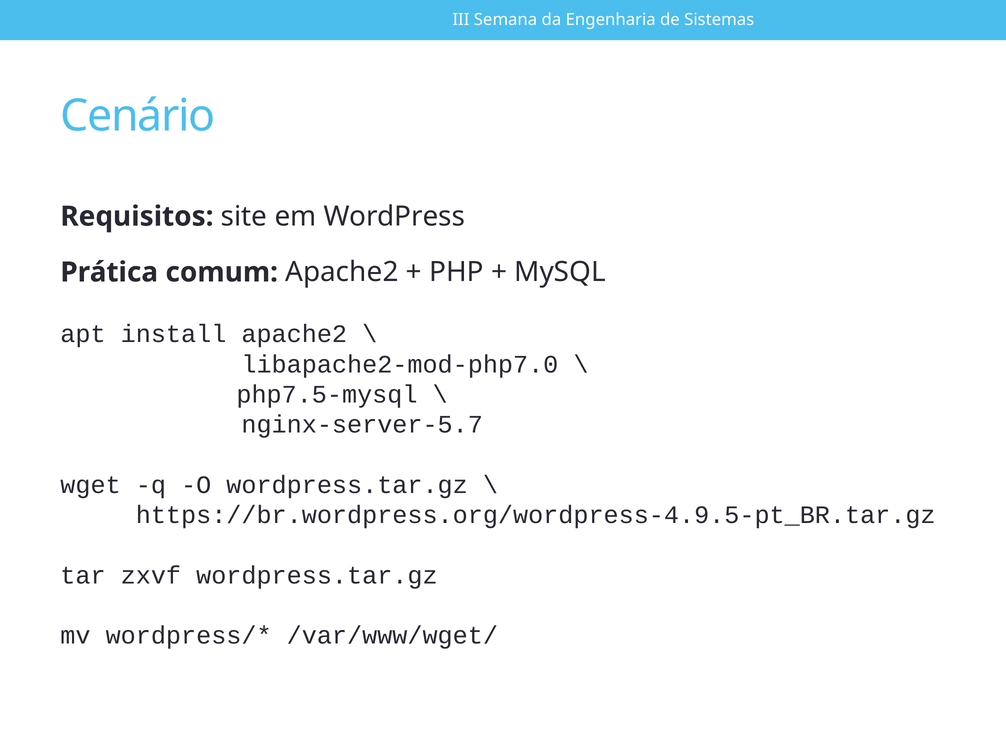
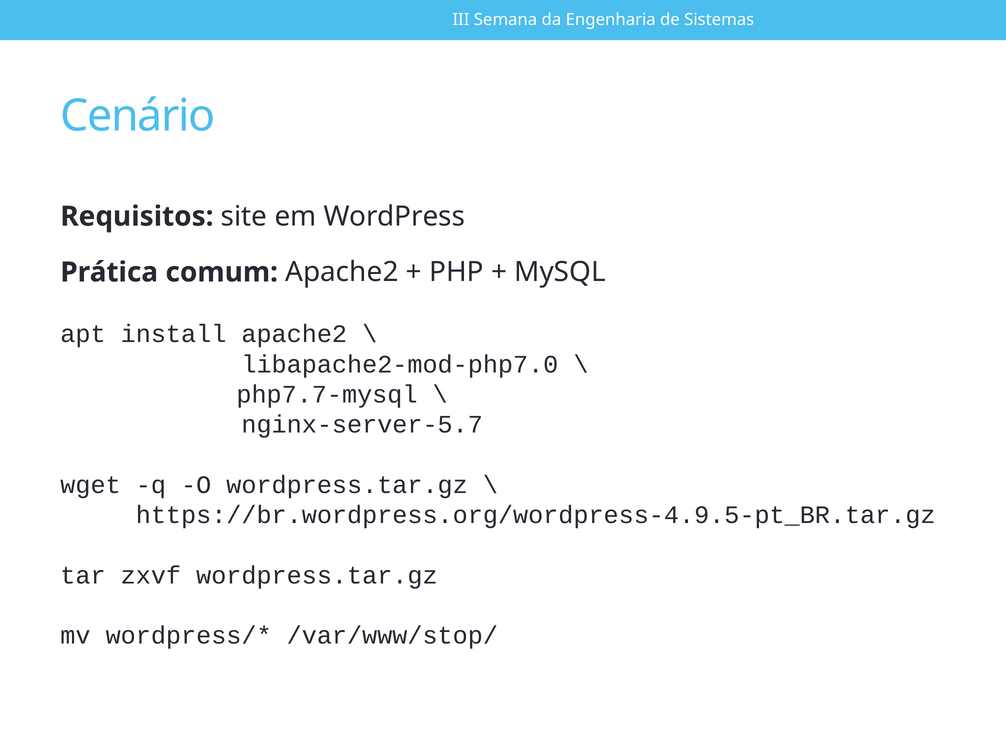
php7.5-mysql: php7.5-mysql -> php7.7-mysql (327, 395)
/var/www/wget/: /var/www/wget/ -> /var/www/stop/ (392, 636)
